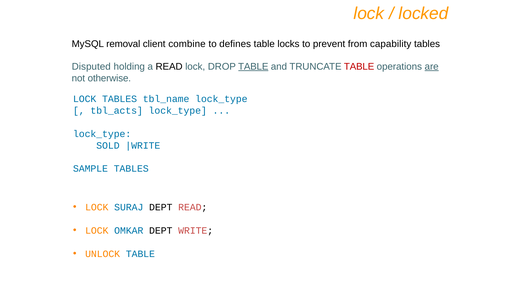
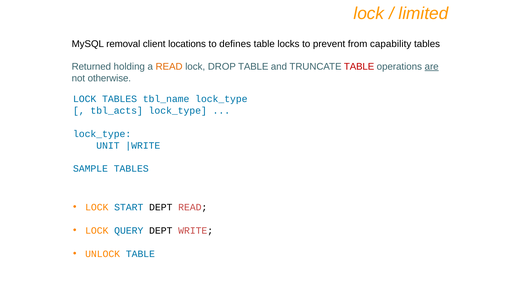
locked: locked -> limited (424, 13)
combine: combine -> locations (187, 44)
Disputed: Disputed -> Returned (91, 67)
READ colour: black -> orange (169, 67)
TABLE underline: present -> none (253, 67)
SOLD: SOLD -> UNIT (108, 145)
SURAJ: SURAJ -> START (129, 207)
OMKAR: OMKAR -> QUERY (129, 230)
